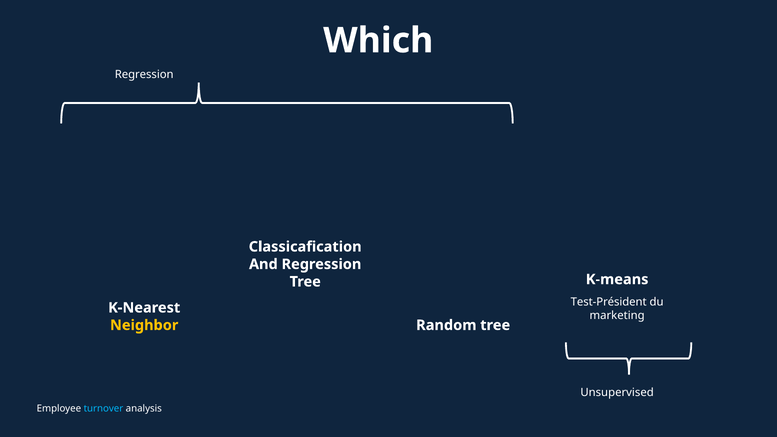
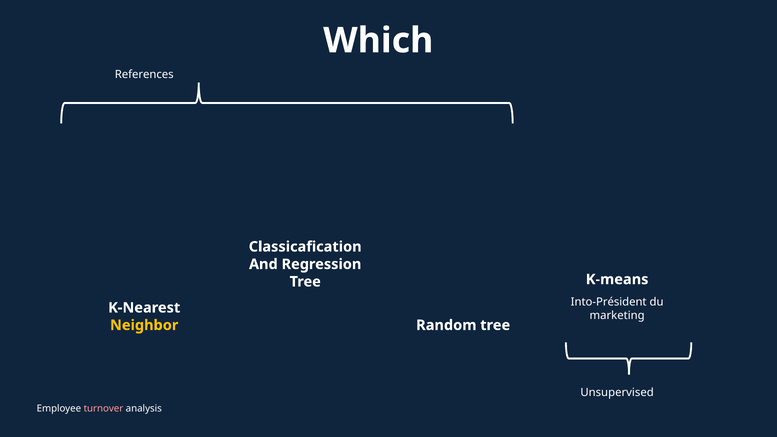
Regression: Regression -> References (144, 75)
Test-Président: Test-Président -> Into-Président (609, 302)
turnover colour: light blue -> pink (103, 409)
